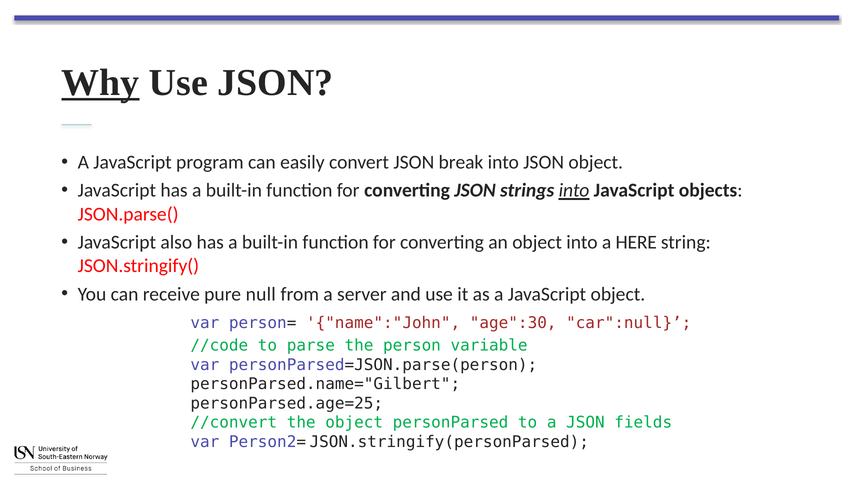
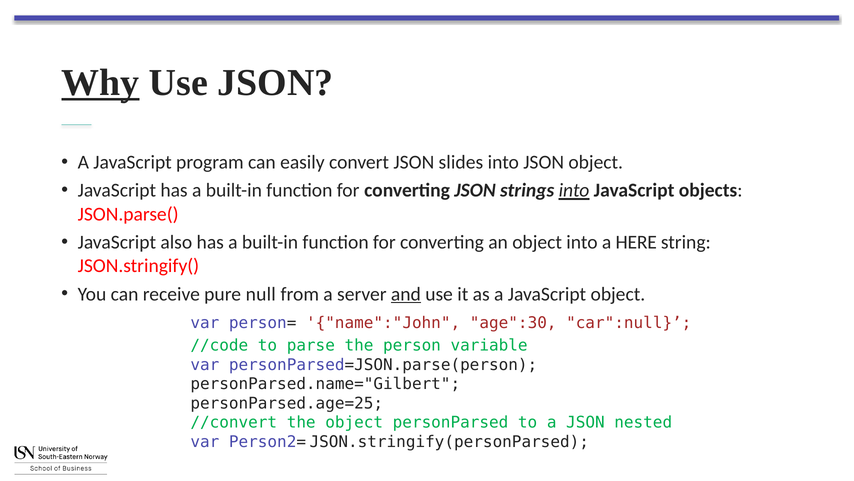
break: break -> slides (461, 162)
and underline: none -> present (406, 294)
fields: fields -> nested (643, 422)
